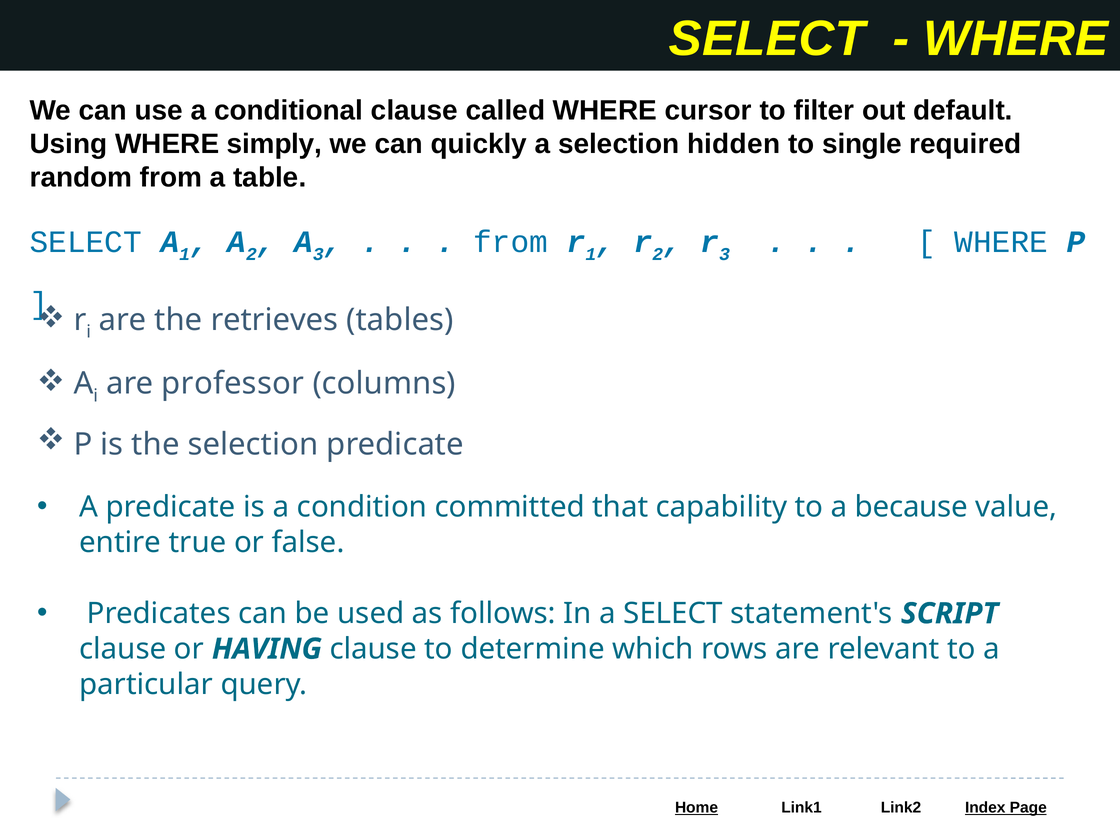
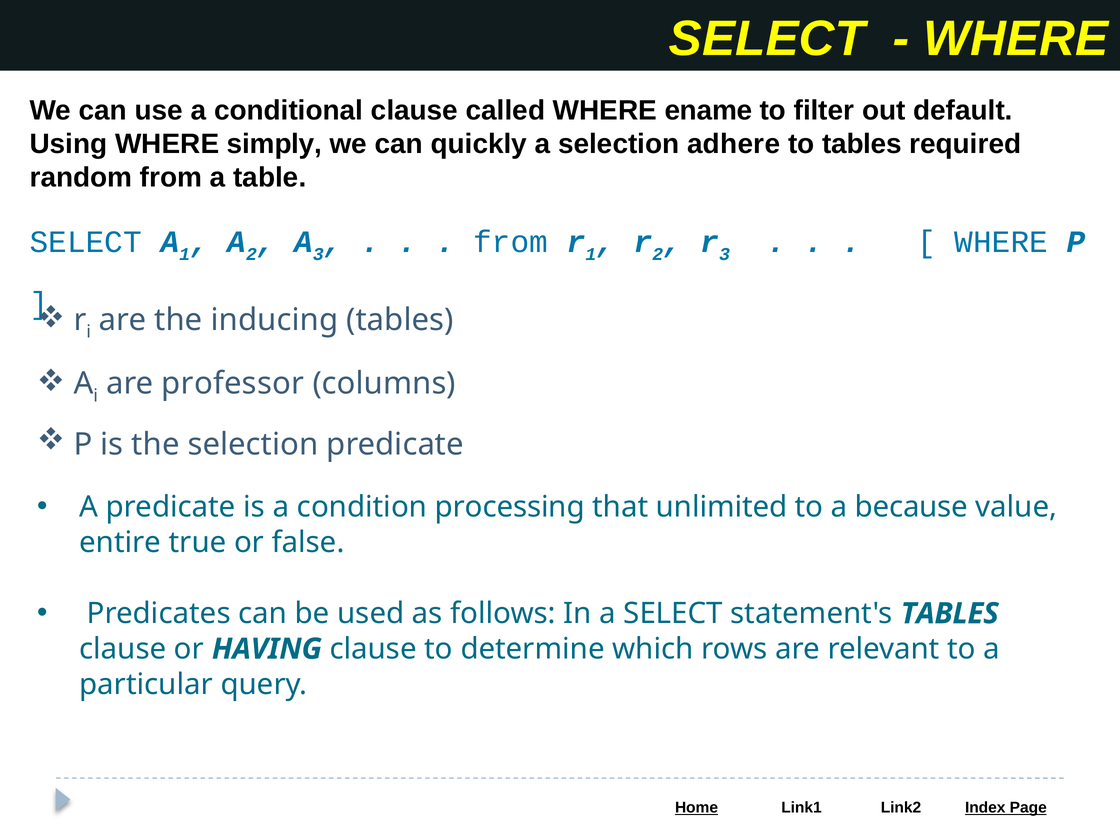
cursor: cursor -> ename (708, 110)
hidden: hidden -> adhere (734, 144)
to single: single -> tables (862, 144)
retrieves: retrieves -> inducing (274, 320)
committed: committed -> processing (510, 507)
capability: capability -> unlimited (722, 507)
statement's SCRIPT: SCRIPT -> TABLES (950, 614)
